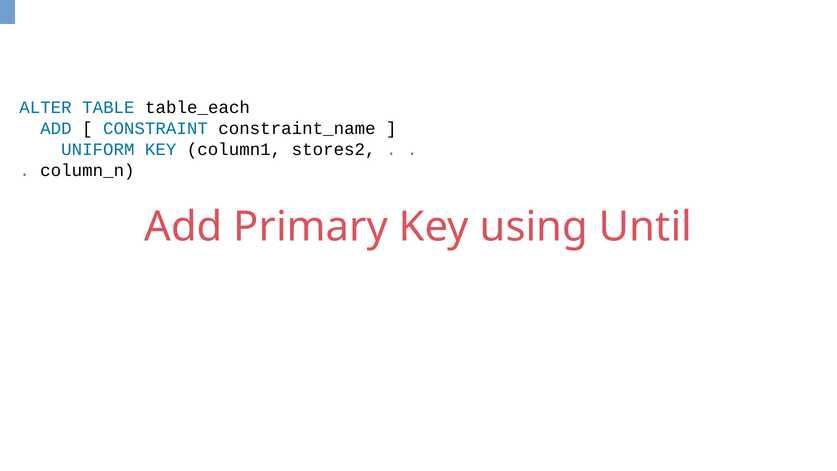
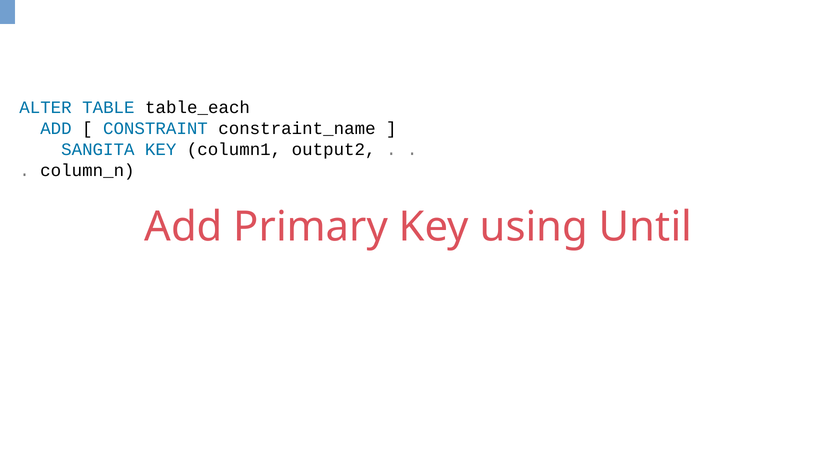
UNIFORM: UNIFORM -> SANGITA (98, 150)
stores2: stores2 -> output2 (334, 150)
